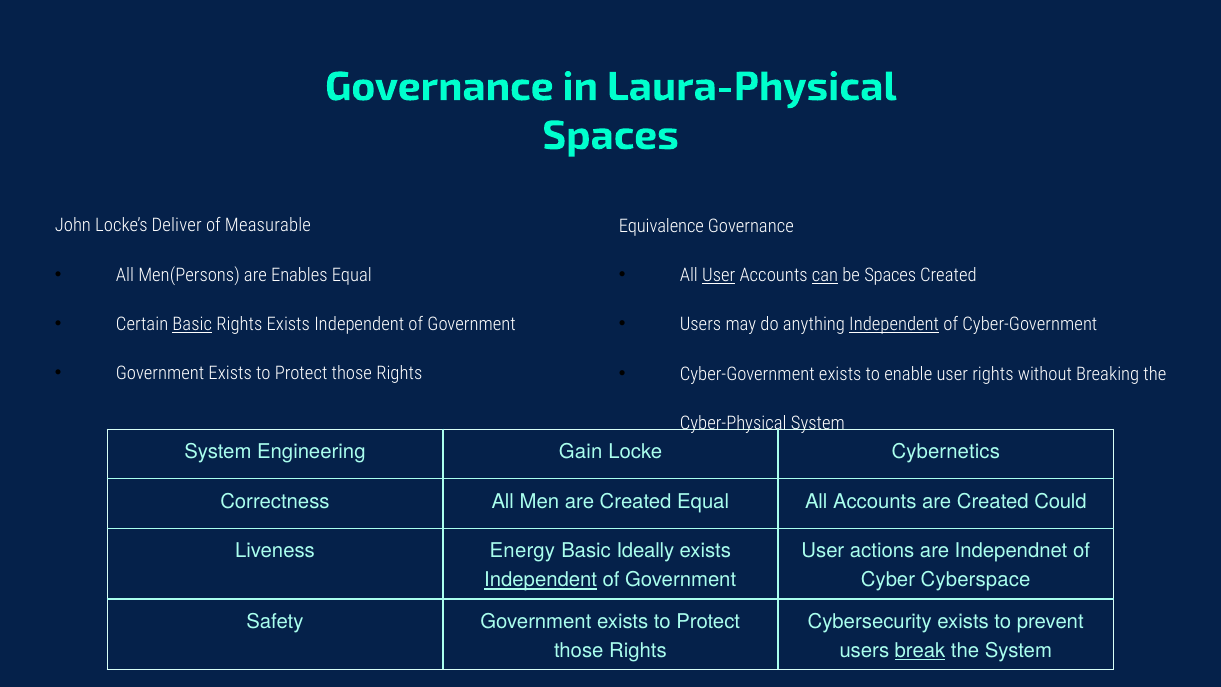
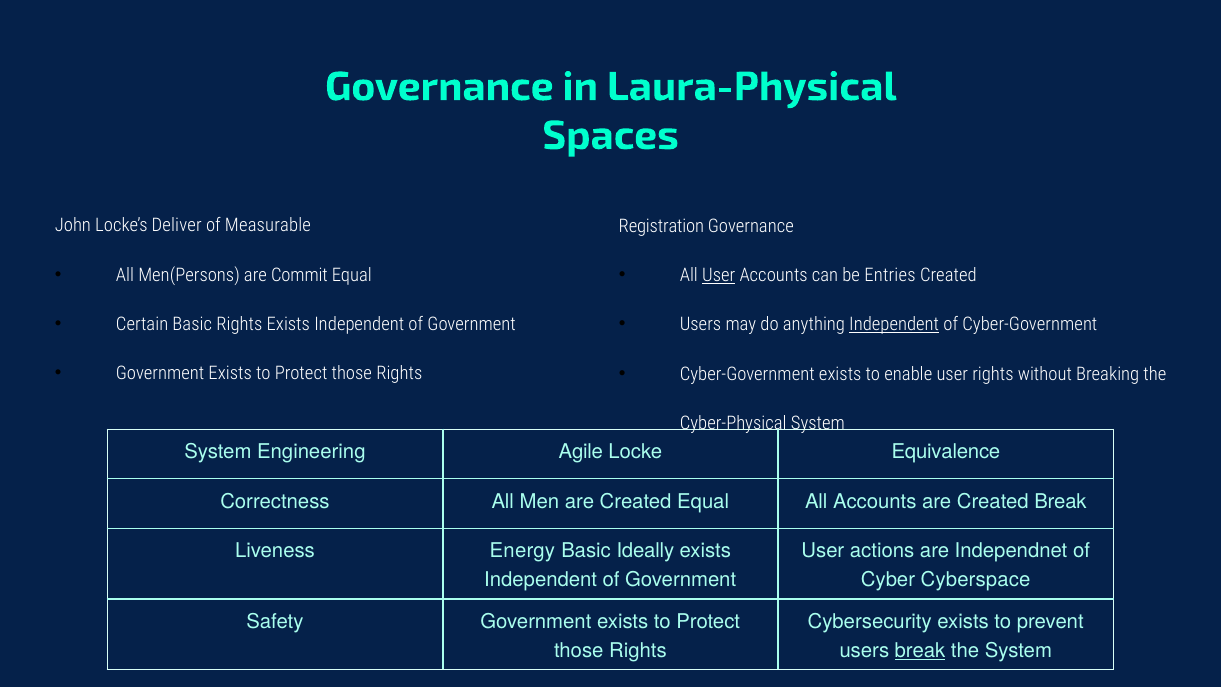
Equivalence: Equivalence -> Registration (661, 226)
Enables: Enables -> Commit (299, 275)
can underline: present -> none (825, 275)
be Spaces: Spaces -> Entries (890, 275)
Basic underline: present -> none (192, 324)
Gain: Gain -> Agile (581, 452)
Cybernetics: Cybernetics -> Equivalence (946, 452)
Created Could: Could -> Break (1060, 501)
Independent underline: present -> none (541, 580)
